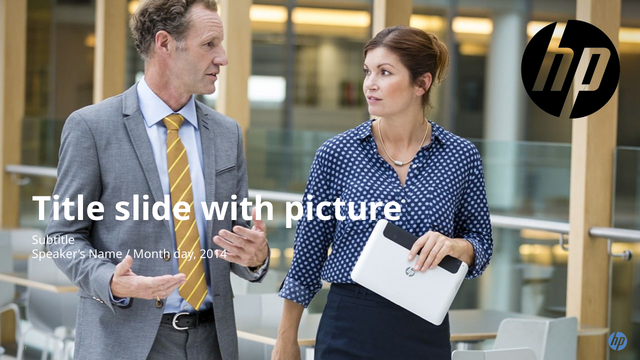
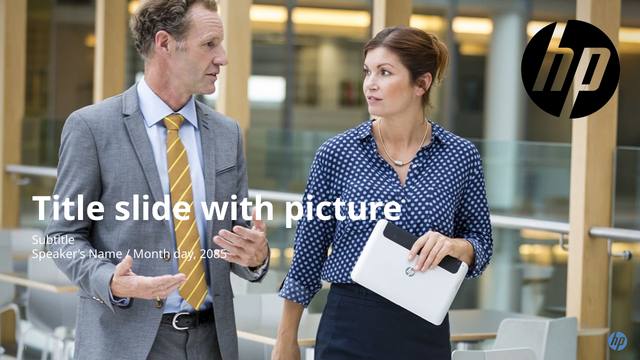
2014: 2014 -> 2085 (213, 255)
